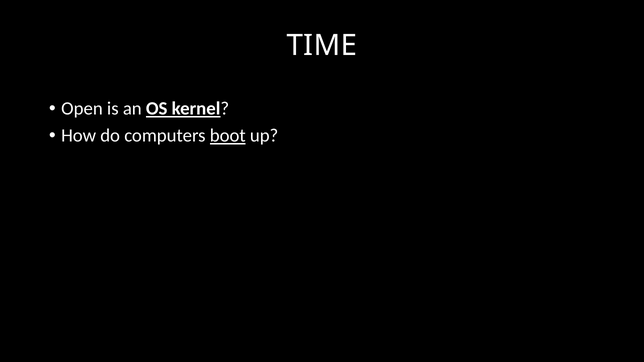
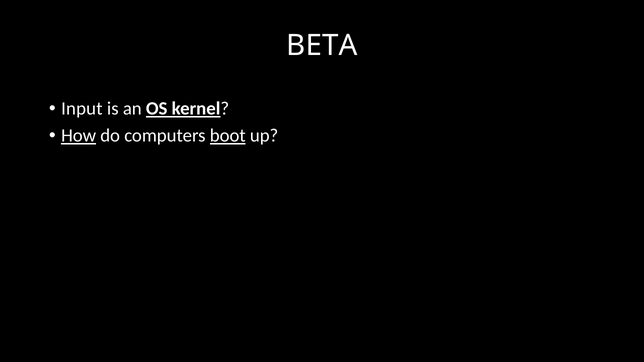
TIME: TIME -> BETA (322, 46)
Open: Open -> Input (82, 109)
How underline: none -> present (79, 136)
